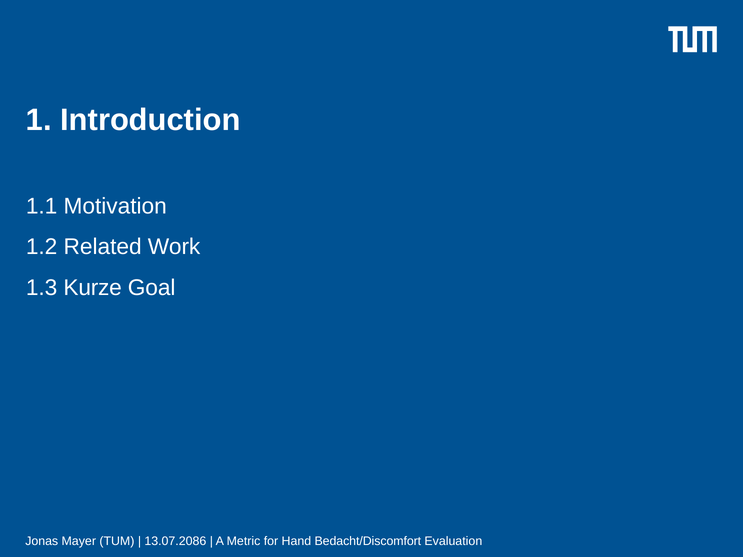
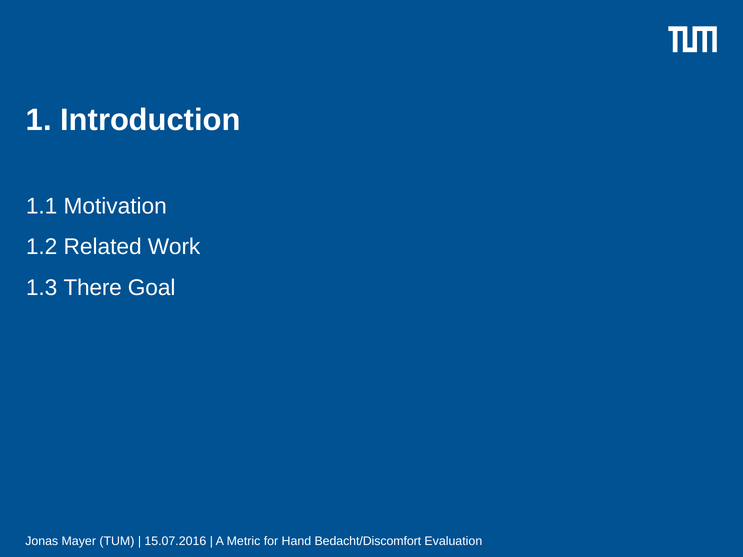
Kurze: Kurze -> There (93, 288)
13.07.2086: 13.07.2086 -> 15.07.2016 (175, 542)
